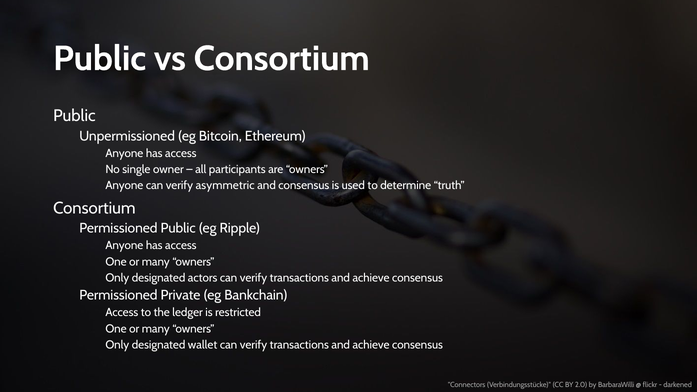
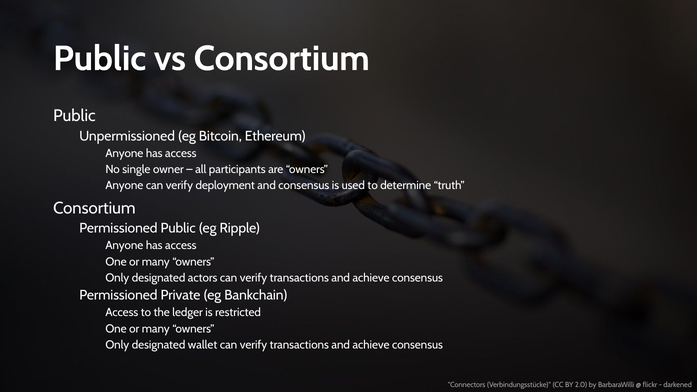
asymmetric: asymmetric -> deployment (225, 186)
